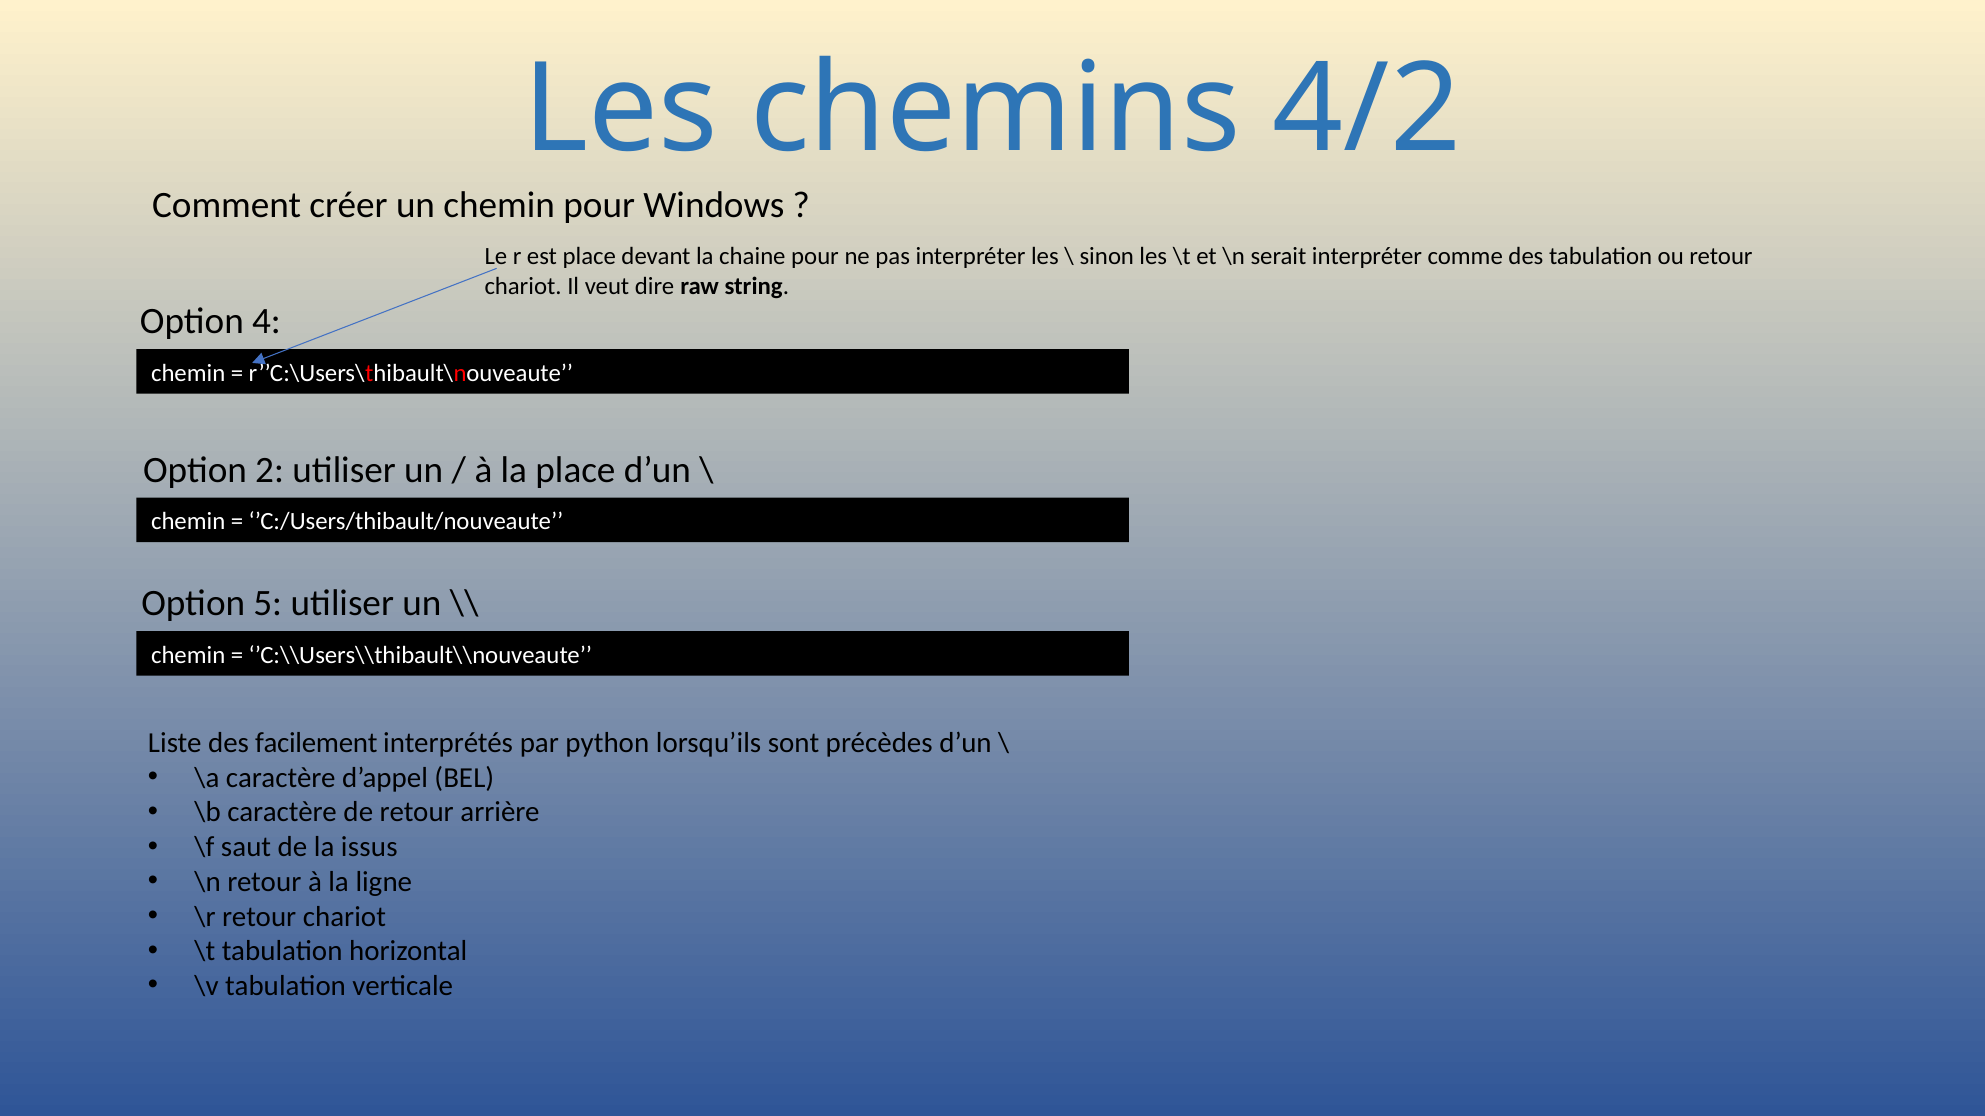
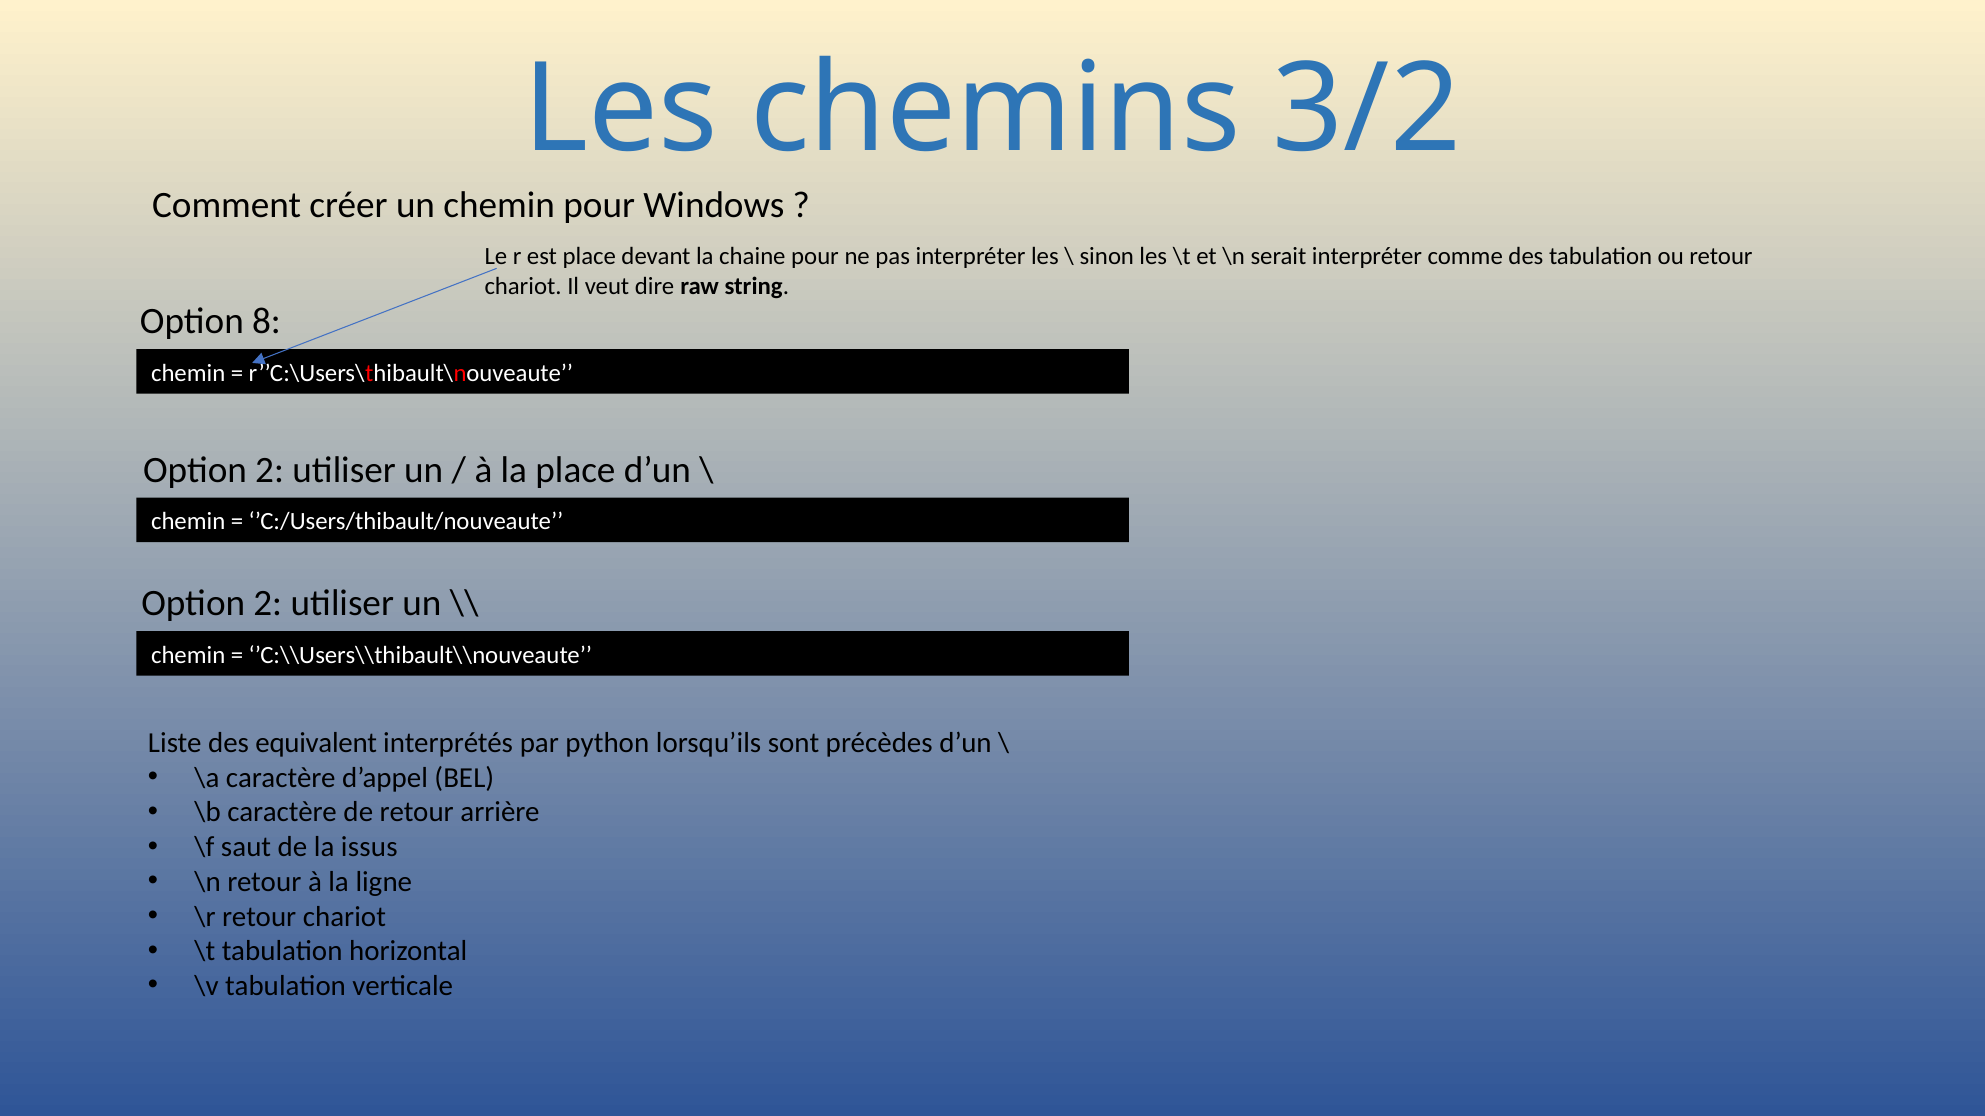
4/2: 4/2 -> 3/2 (1367, 110)
4: 4 -> 8 (266, 322)
5: 5 -> 2 (268, 604)
facilement: facilement -> equivalent (316, 743)
